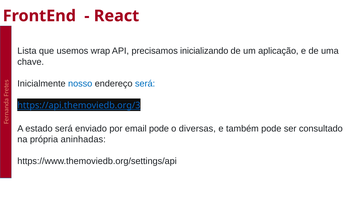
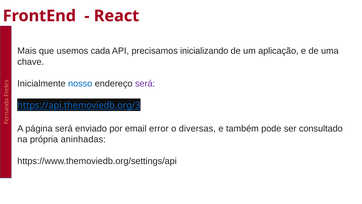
Lista: Lista -> Mais (27, 51)
wrap: wrap -> cada (100, 51)
será colour: blue -> purple (145, 83)
estado: estado -> página (39, 128)
email pode: pode -> error (159, 128)
